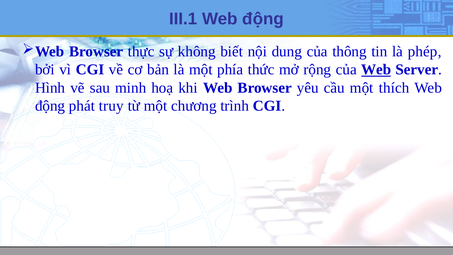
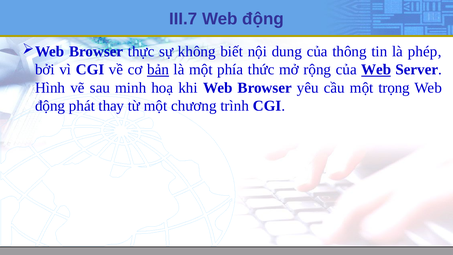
III.1: III.1 -> III.7 (183, 19)
bản underline: none -> present (158, 70)
thích: thích -> trọng (394, 88)
truy: truy -> thay (111, 106)
